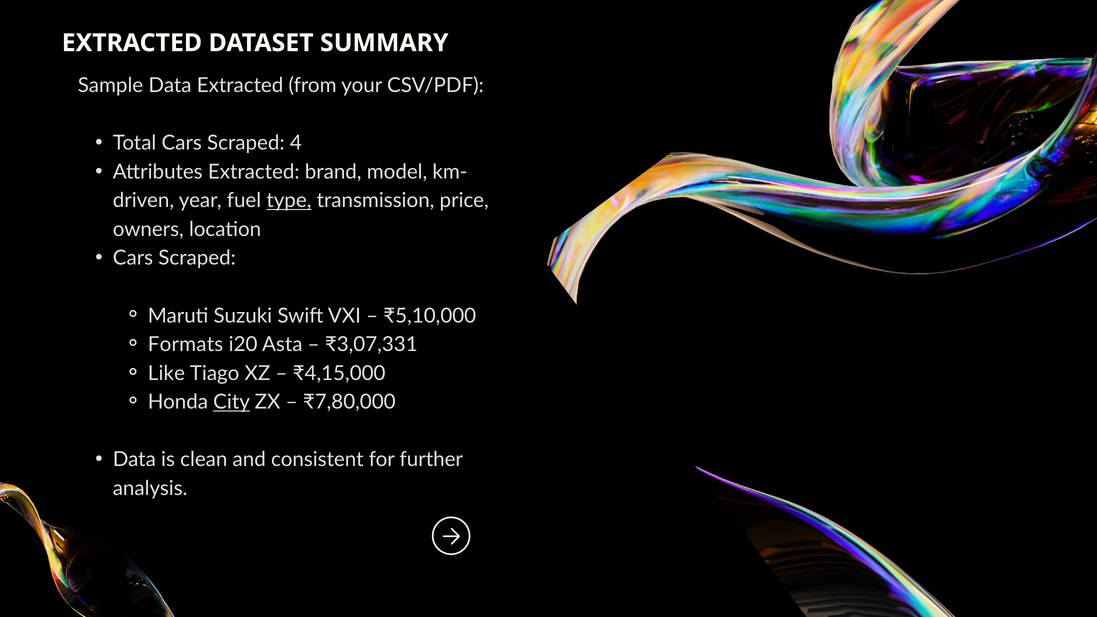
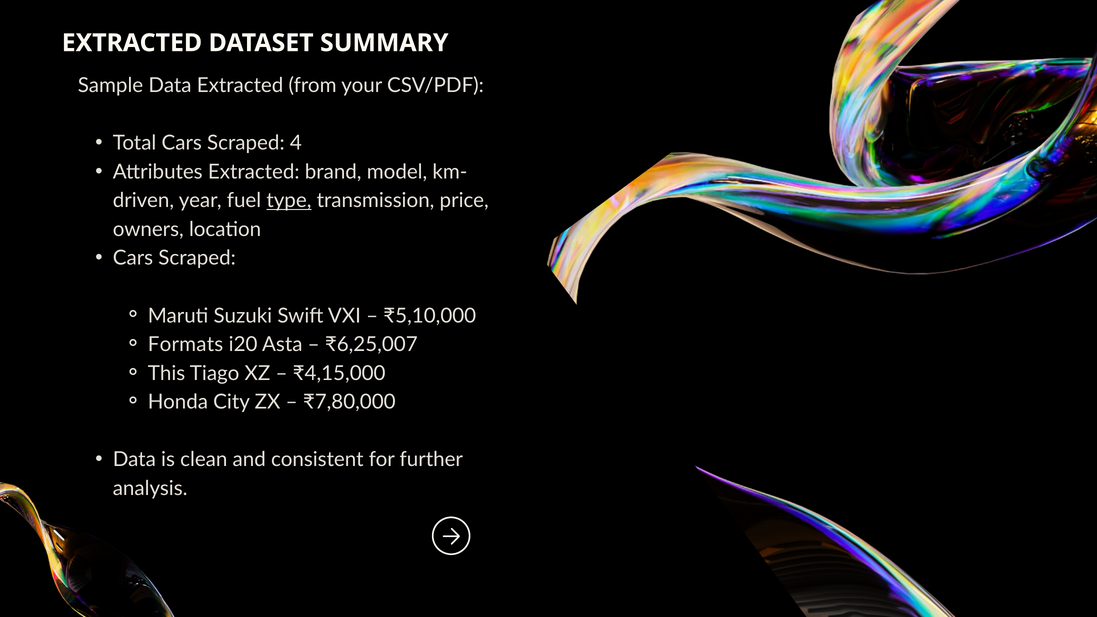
₹3,07,331: ₹3,07,331 -> ₹6,25,007 (371, 345)
Like: Like -> This (167, 373)
City underline: present -> none (232, 402)
